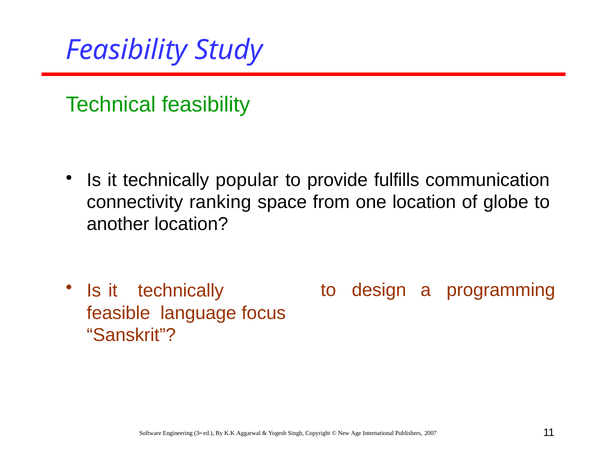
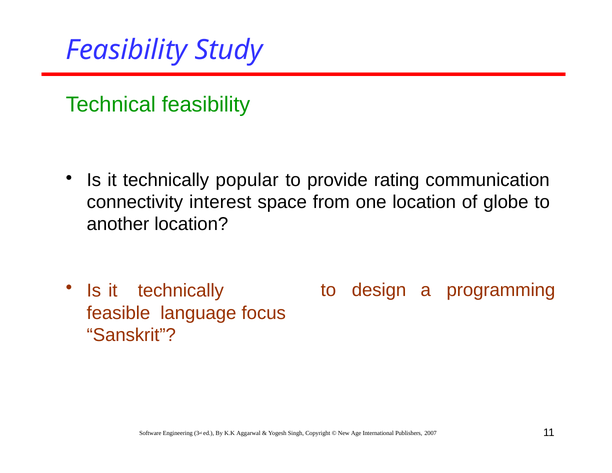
fulfills: fulfills -> rating (397, 180)
ranking: ranking -> interest (220, 202)
